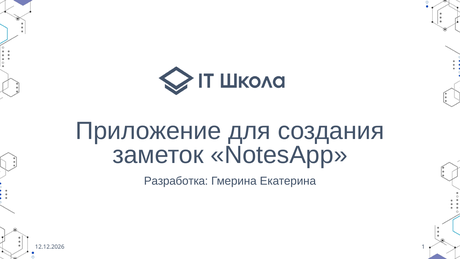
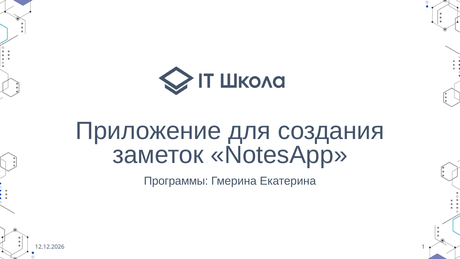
Разработка: Разработка -> Программы (176, 181)
